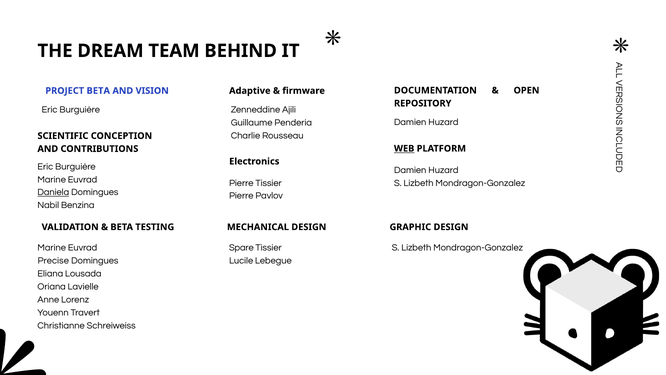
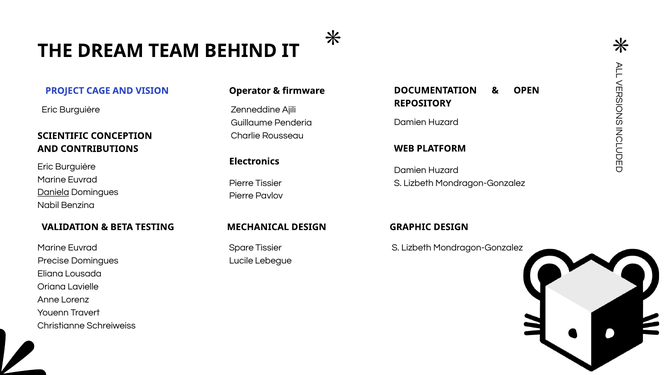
PROJECT BETA: BETA -> CAGE (98, 91)
Adaptive: Adaptive -> Operator (250, 91)
WEB underline: present -> none (404, 148)
